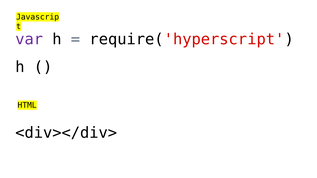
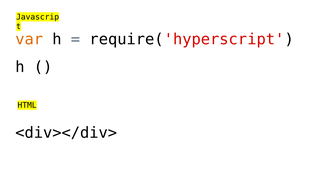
var colour: purple -> orange (29, 39)
